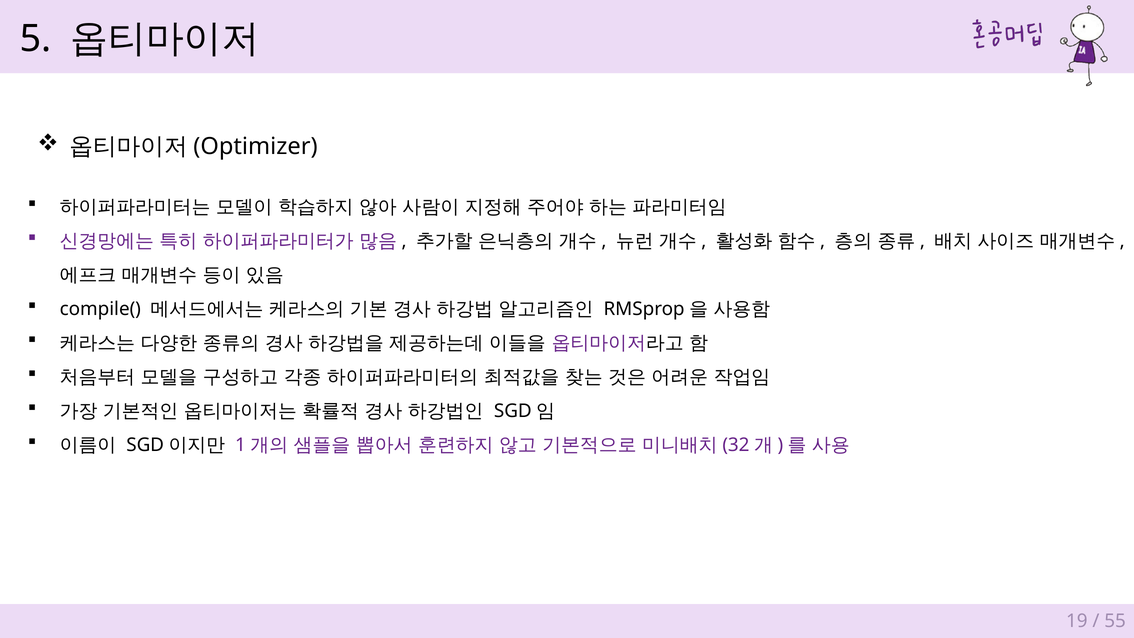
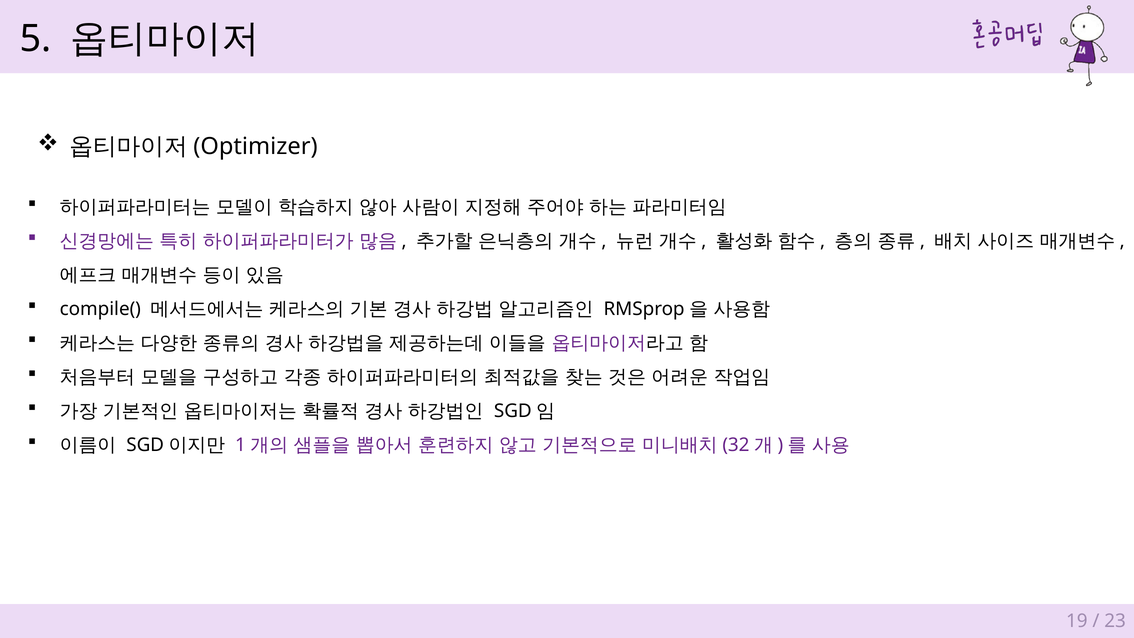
55: 55 -> 23 (1115, 621)
